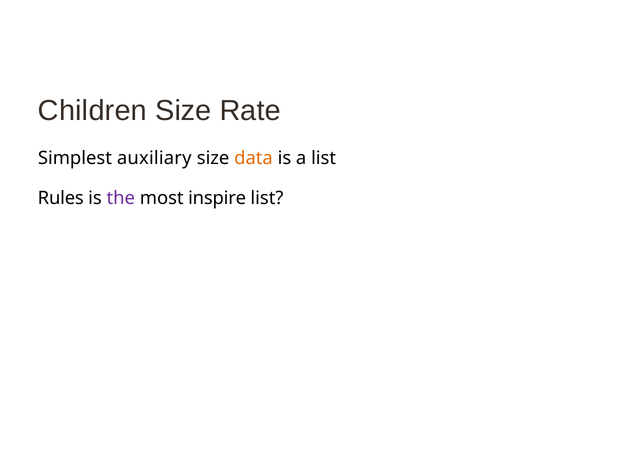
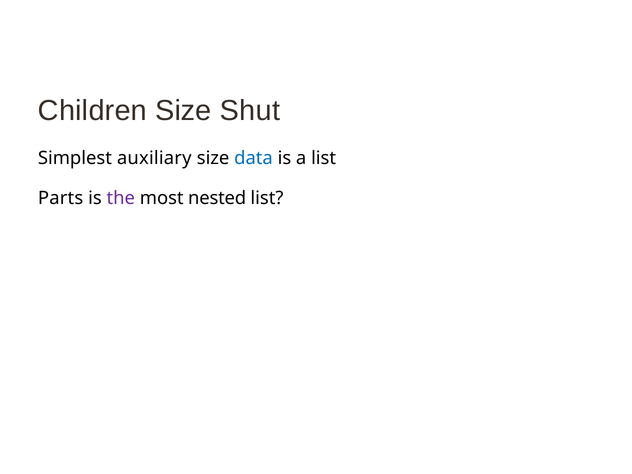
Rate: Rate -> Shut (250, 111)
data colour: orange -> blue (254, 158)
Rules: Rules -> Parts (61, 198)
inspire: inspire -> nested (217, 198)
